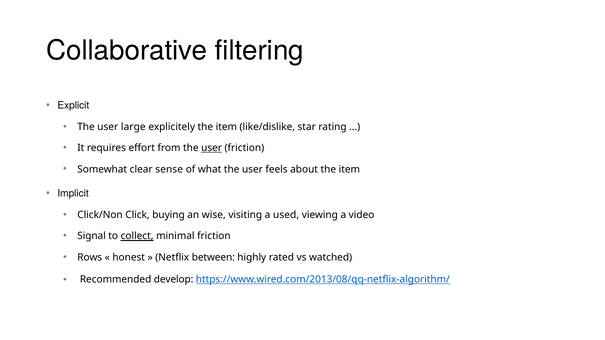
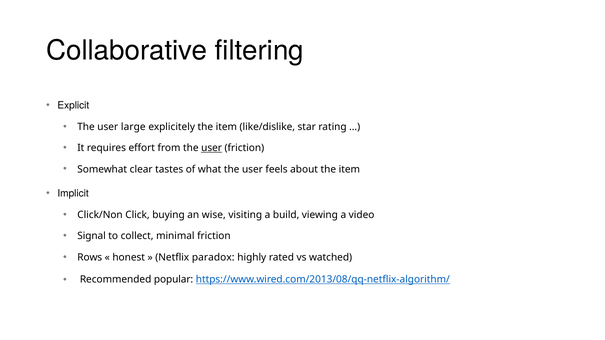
sense: sense -> tastes (169, 169)
used: used -> build (286, 215)
collect underline: present -> none (137, 236)
between: between -> paradox (213, 258)
develop: develop -> popular (174, 280)
